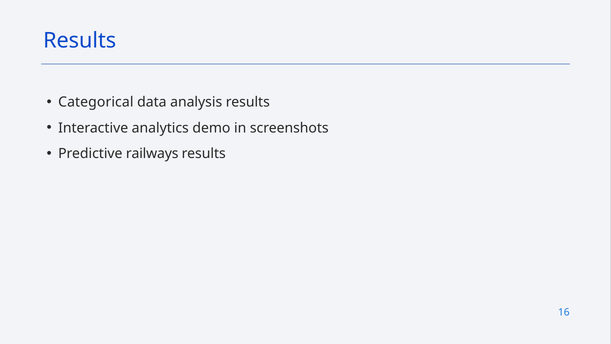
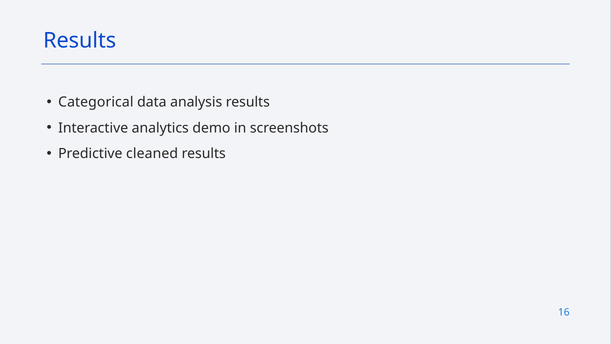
railways: railways -> cleaned (152, 154)
